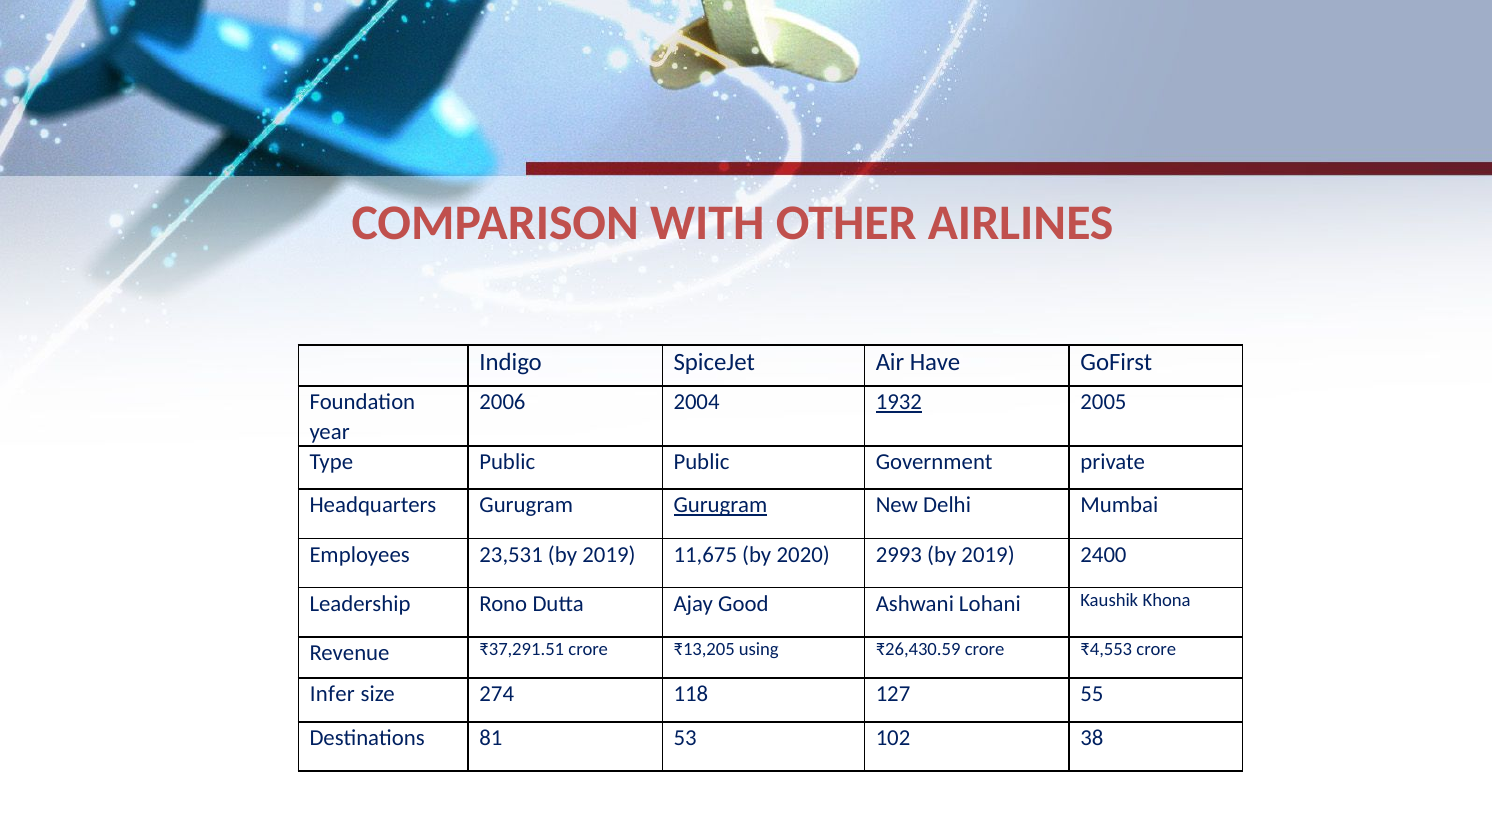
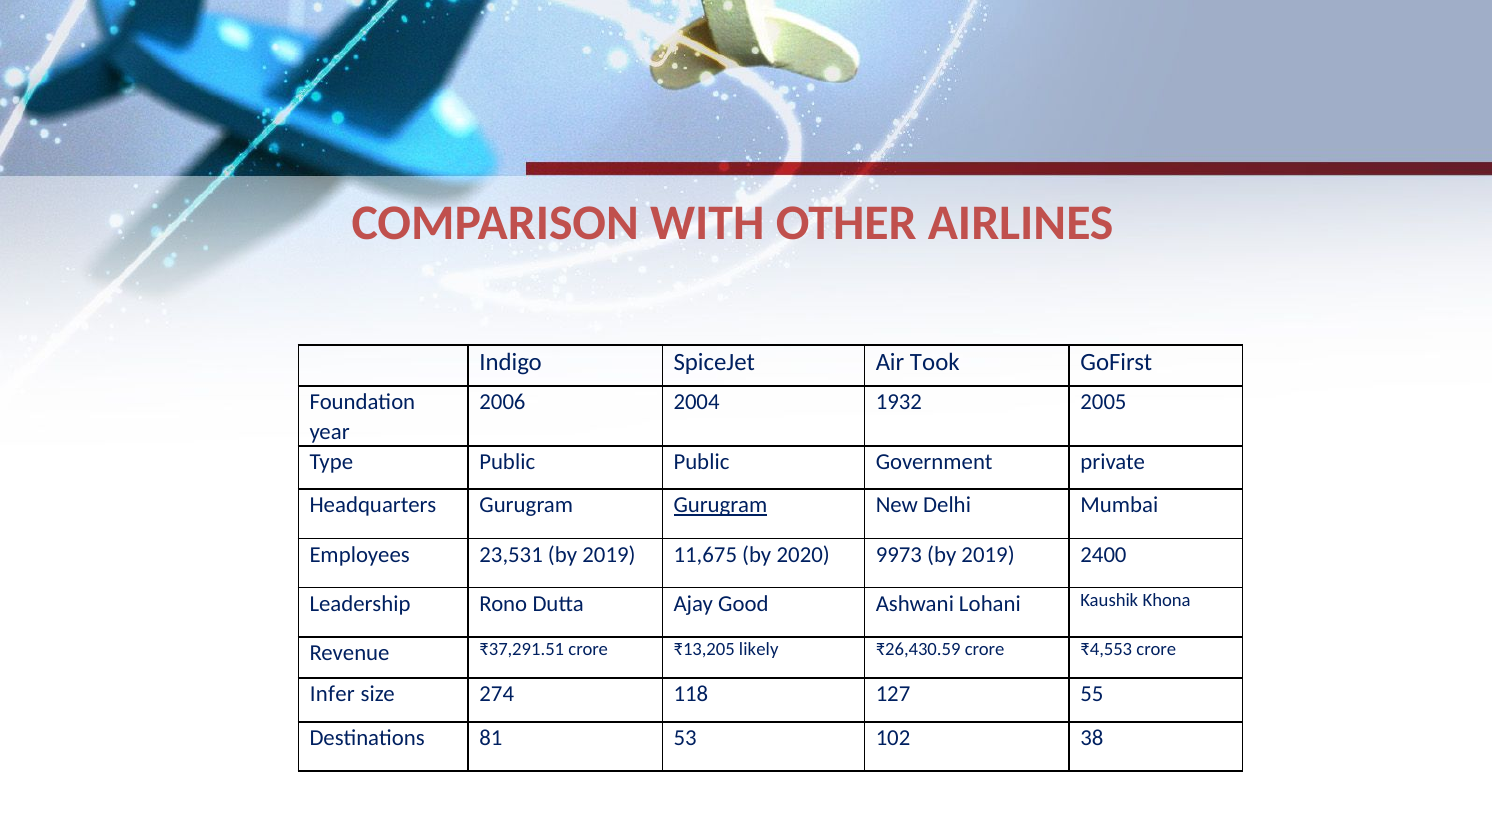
Have: Have -> Took (935, 362)
1932 underline: present -> none (899, 402)
2993: 2993 -> 9973 (899, 555)
using: using -> likely (759, 650)
